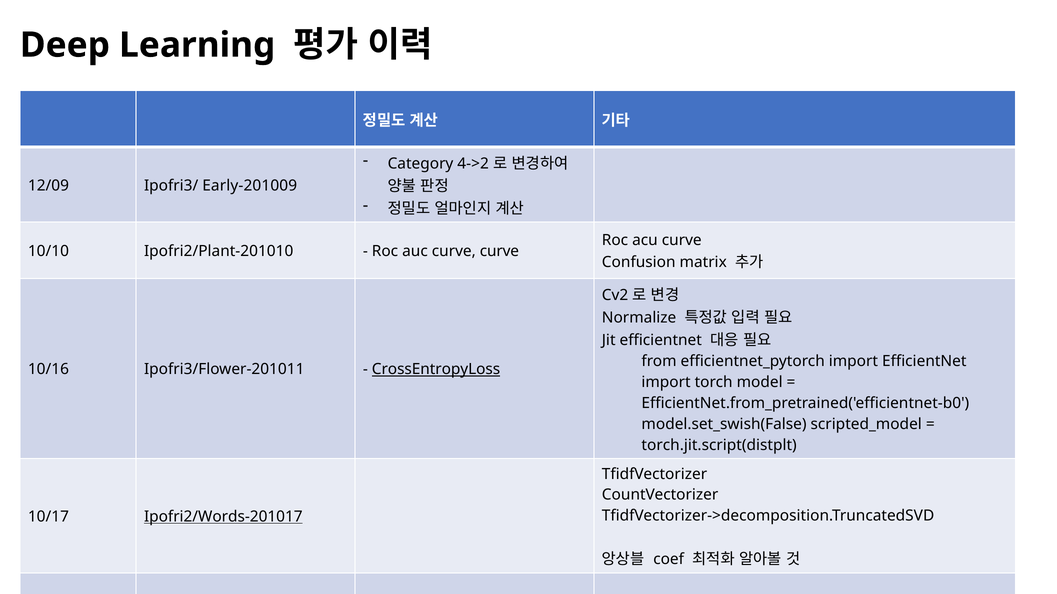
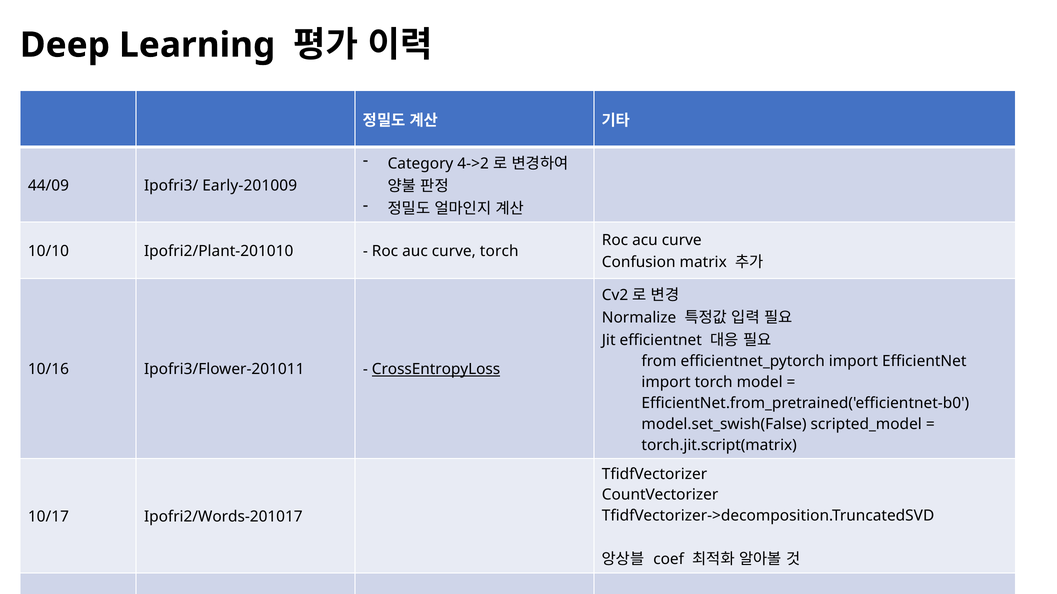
12/09: 12/09 -> 44/09 (48, 186)
curve curve: curve -> torch (499, 251)
torch.jit.script(distplt: torch.jit.script(distplt -> torch.jit.script(matrix (719, 445)
Ipofri2/Words-201017 underline: present -> none (223, 517)
